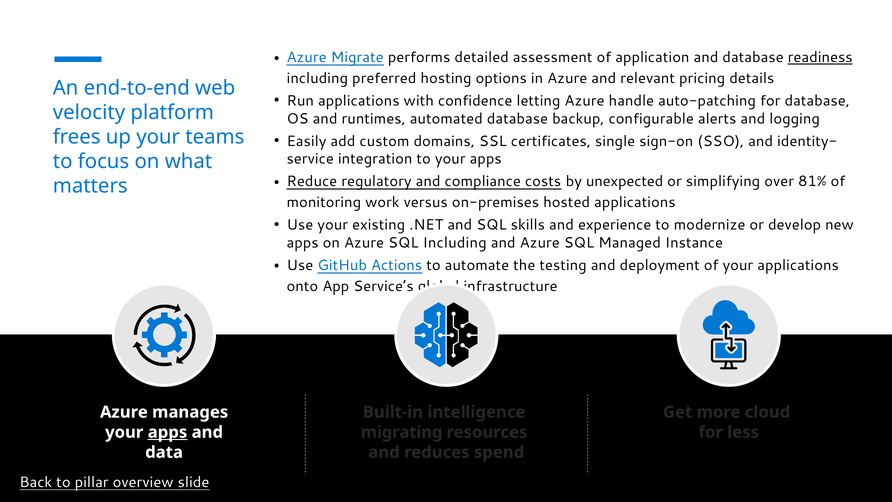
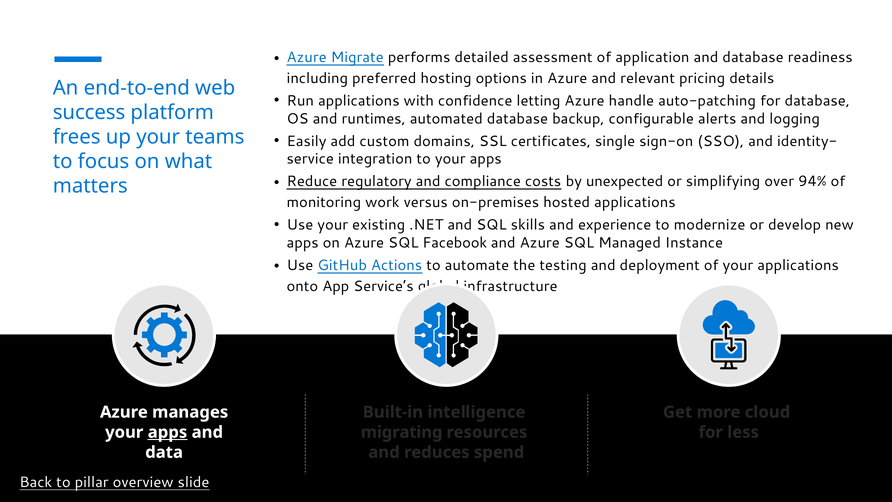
readiness underline: present -> none (820, 57)
velocity: velocity -> success (89, 113)
81%: 81% -> 94% (812, 181)
SQL Including: Including -> Facebook (455, 243)
